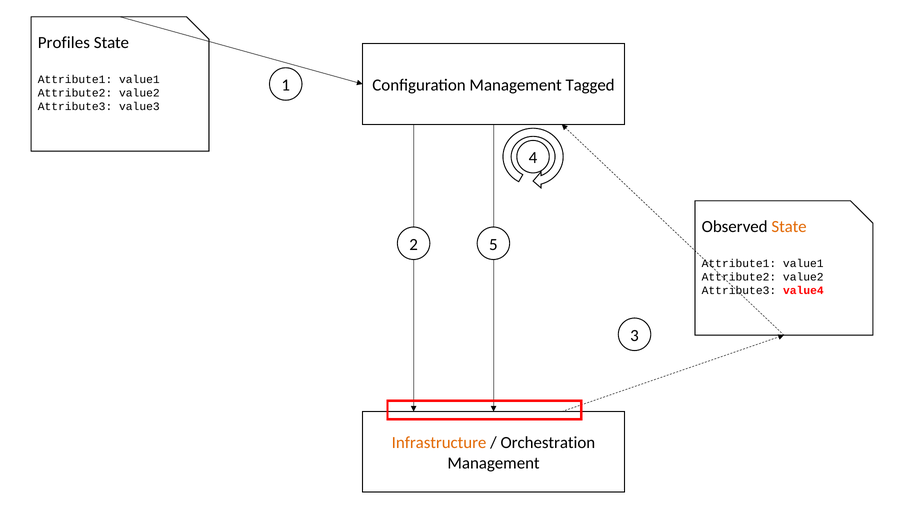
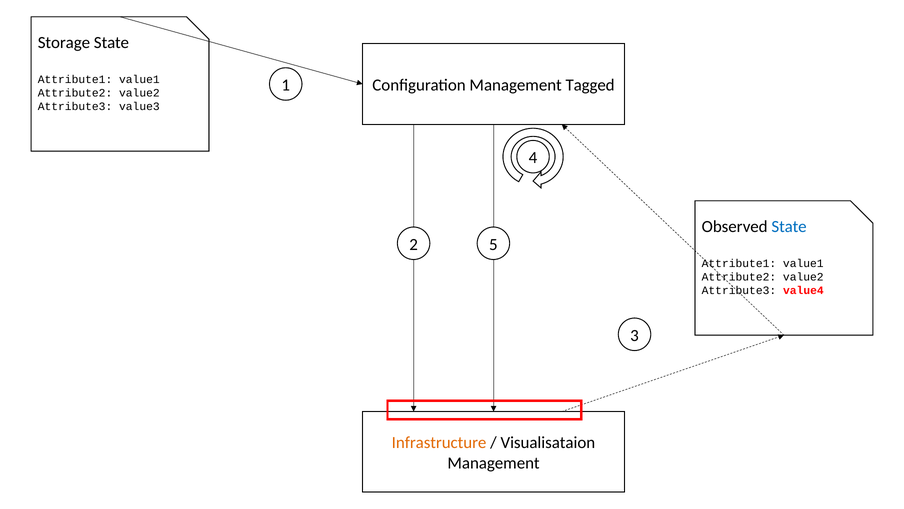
Profiles: Profiles -> Storage (64, 43)
State colour: orange -> blue (789, 226)
Orchestration: Orchestration -> Visualisataion (548, 442)
